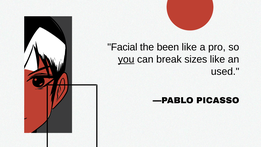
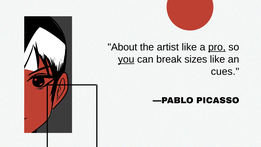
Facial: Facial -> About (122, 47)
been: been -> artist (168, 47)
pro underline: none -> present (217, 47)
used: used -> cues (225, 71)
